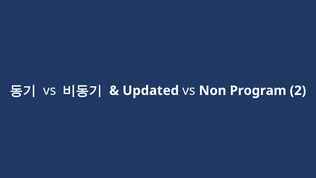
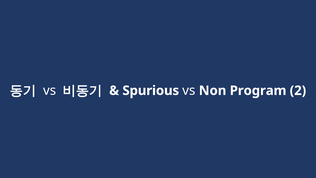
Updated: Updated -> Spurious (151, 90)
